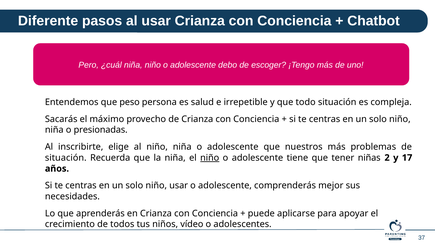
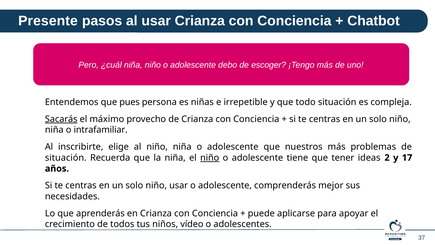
Diferente: Diferente -> Presente (48, 21)
peso: peso -> pues (130, 102)
salud: salud -> niñas (202, 102)
Sacarás underline: none -> present (61, 119)
presionadas: presionadas -> intrafamiliar (101, 130)
niñas: niñas -> ideas (369, 158)
